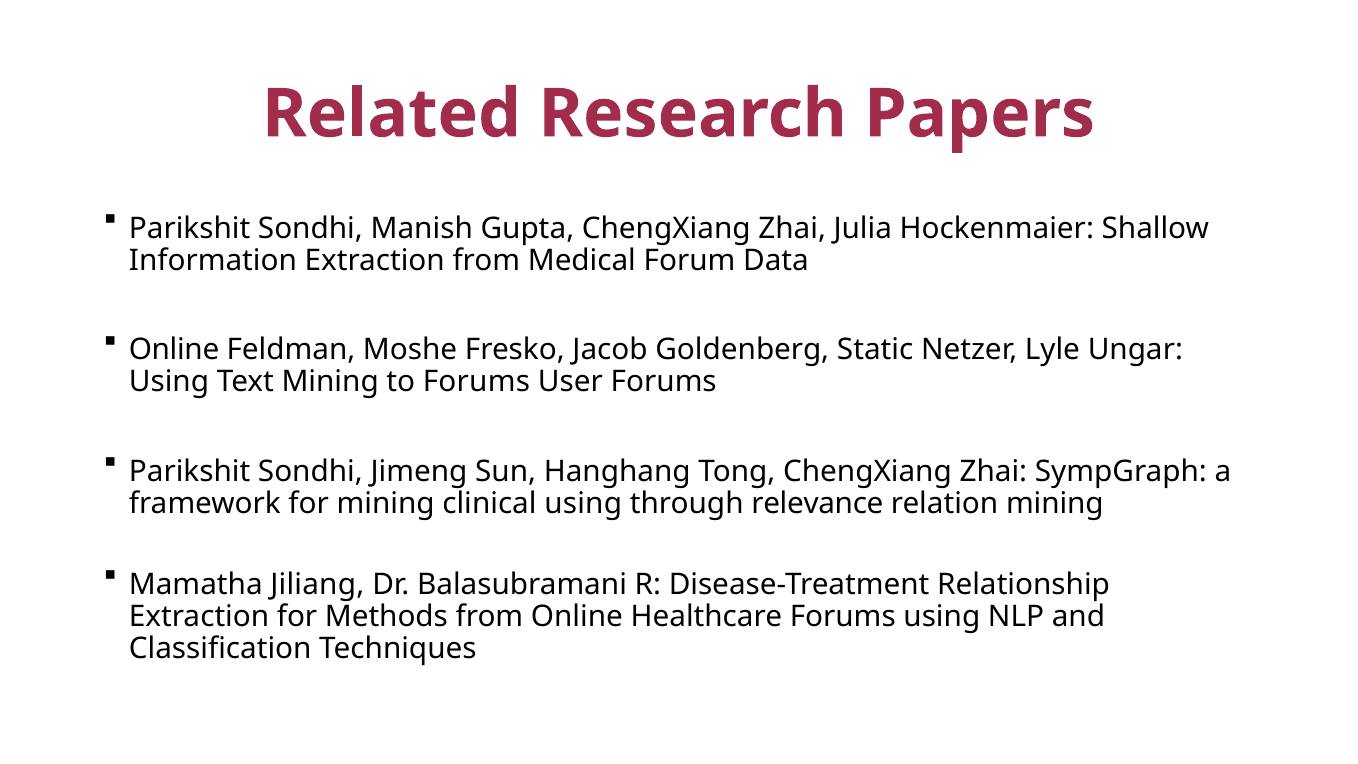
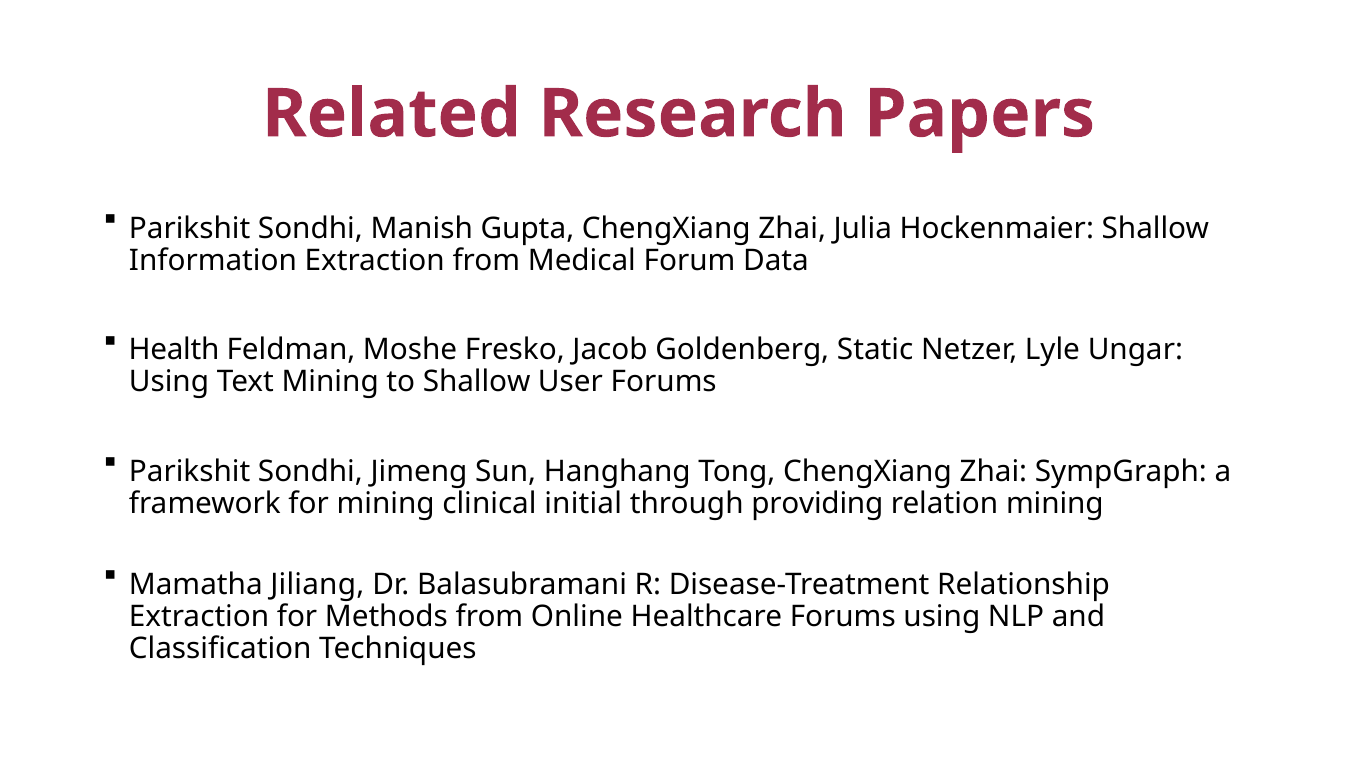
Online: Online -> Health (174, 350)
to Forums: Forums -> Shallow (477, 382)
clinical using: using -> initial (583, 504)
relevance: relevance -> providing (817, 504)
